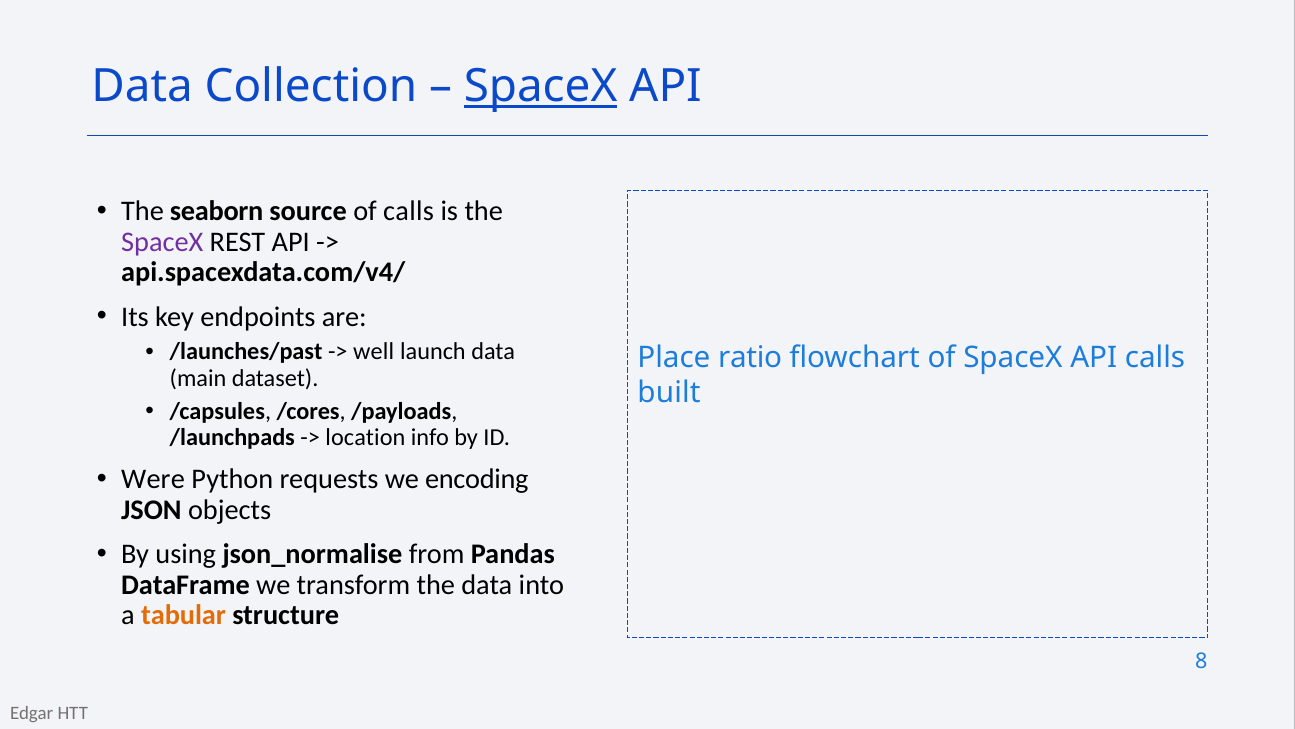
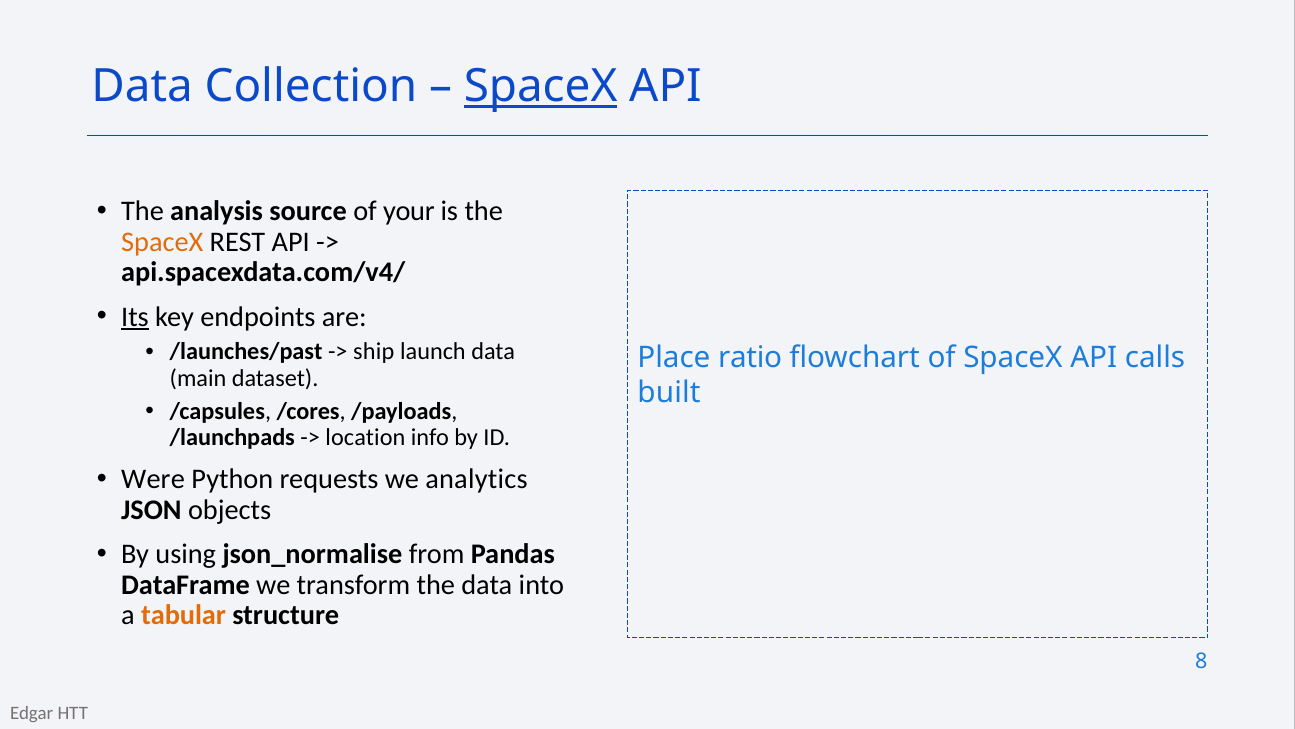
seaborn: seaborn -> analysis (217, 211)
of calls: calls -> your (409, 211)
SpaceX colour: purple -> orange (162, 242)
Its underline: none -> present (135, 316)
well: well -> ship (374, 352)
encoding: encoding -> analytics (476, 479)
